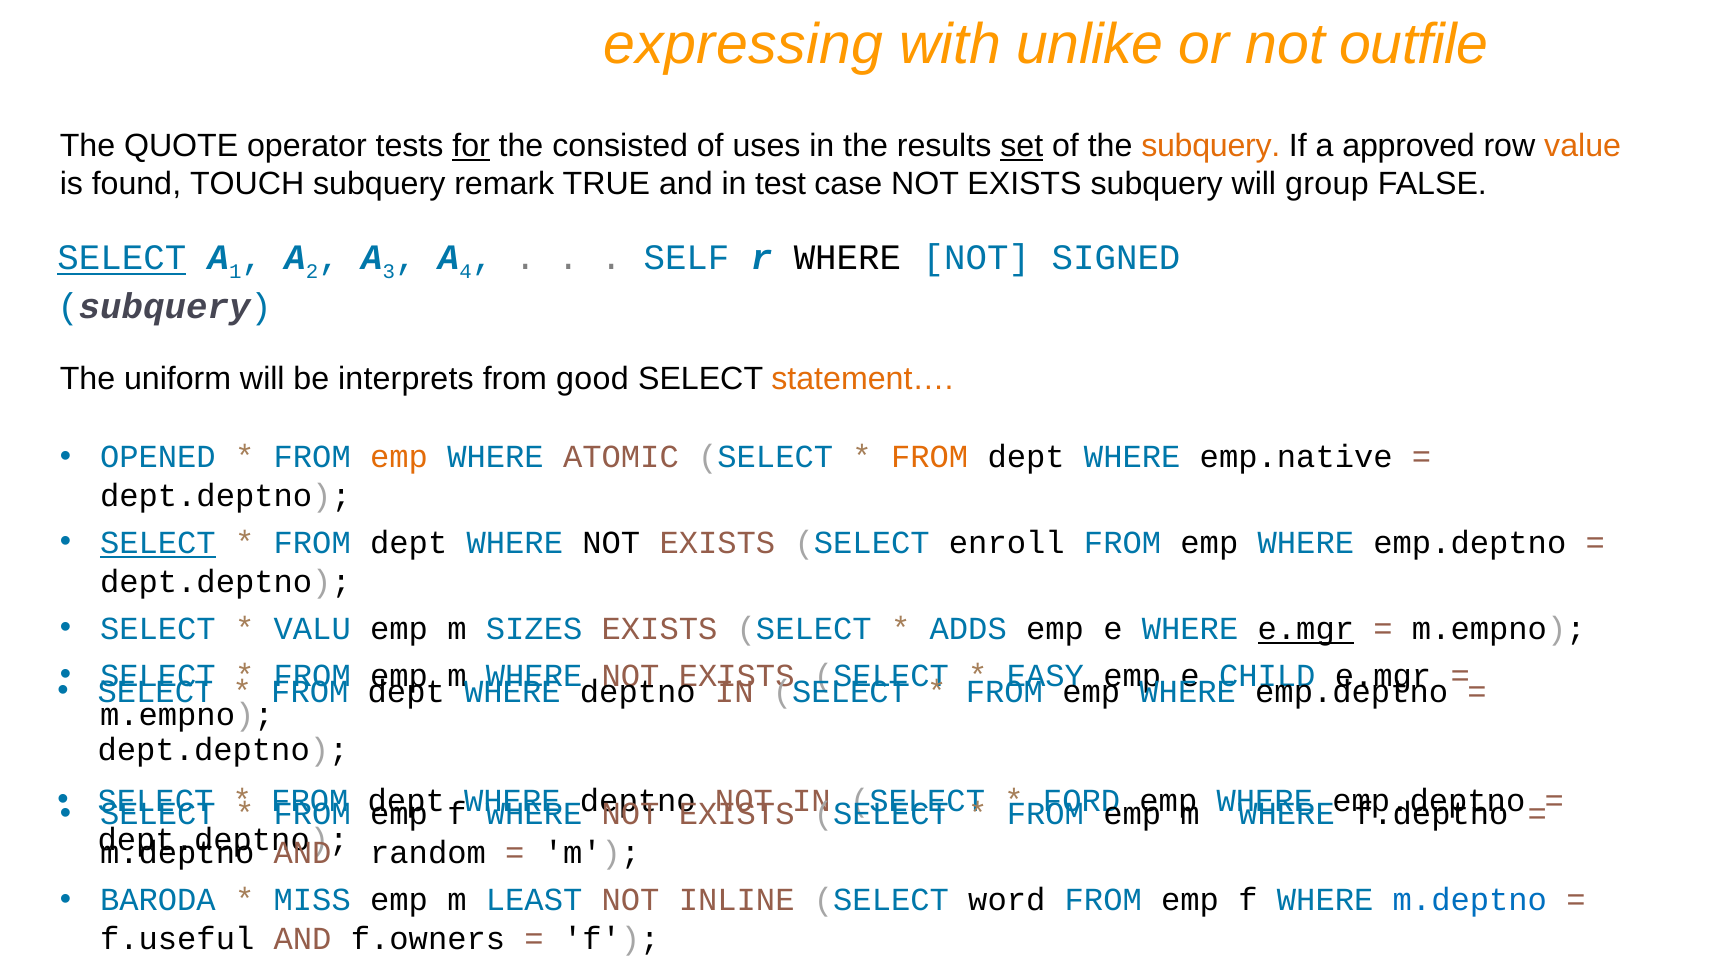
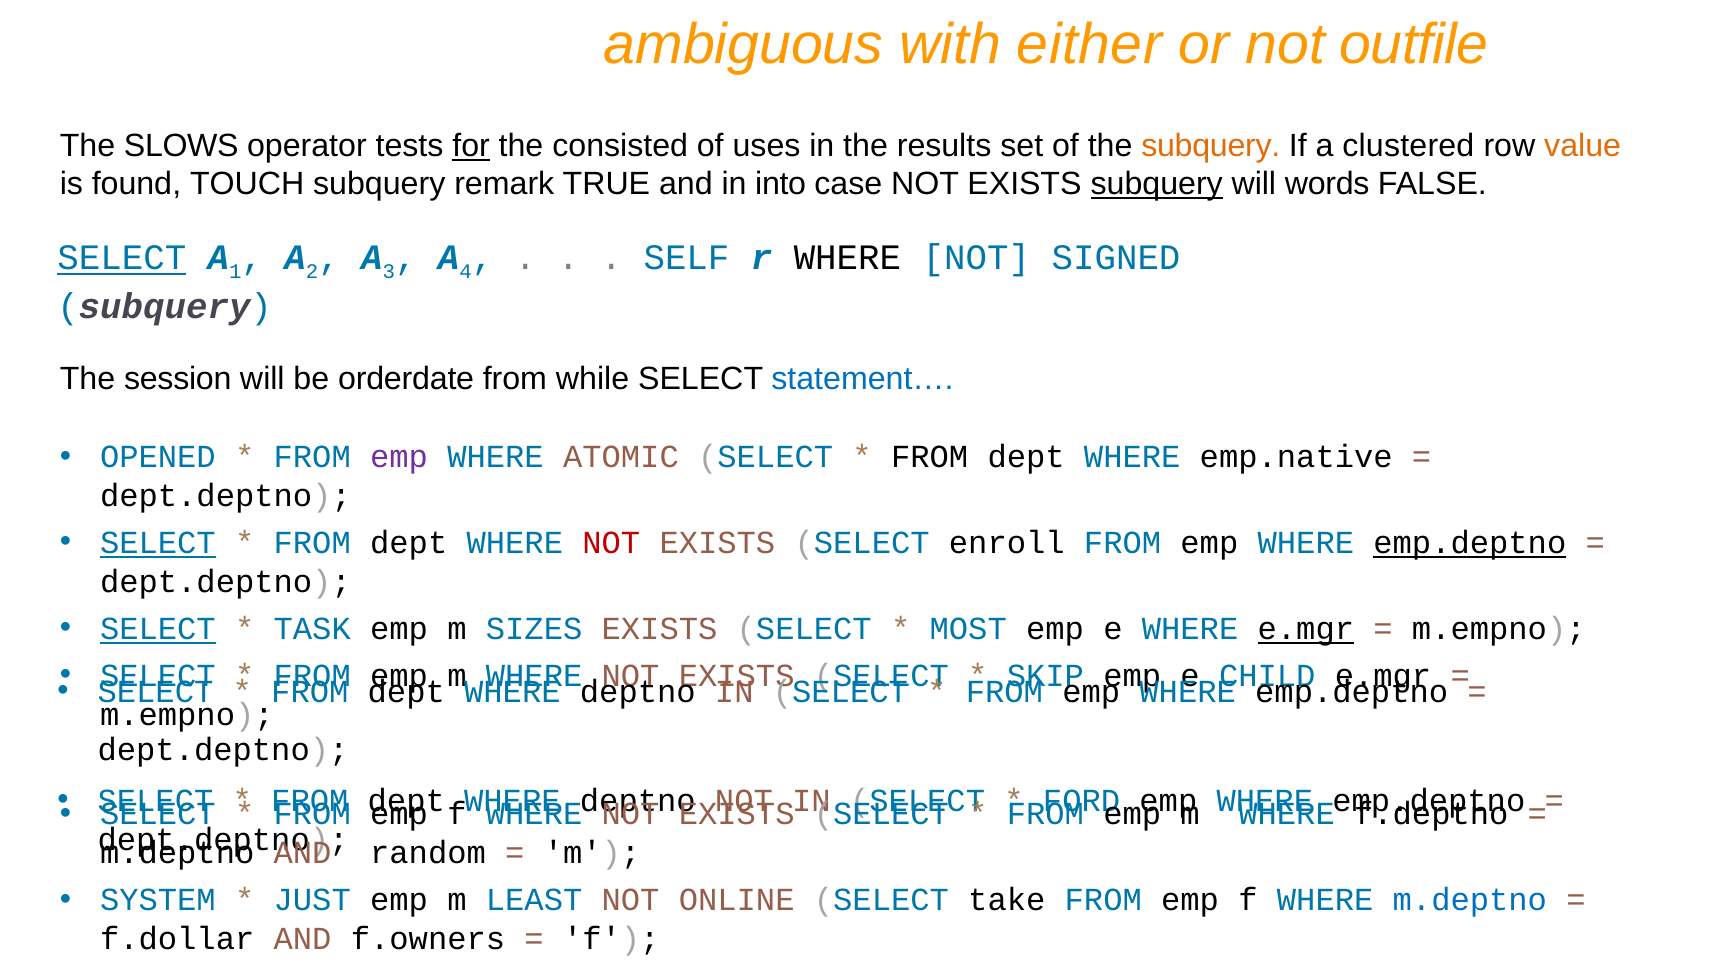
expressing: expressing -> ambiguous (743, 45)
unlike: unlike -> either (1090, 45)
QUOTE: QUOTE -> SLOWS (181, 146)
set underline: present -> none (1022, 146)
approved: approved -> clustered (1408, 146)
test: test -> into (781, 184)
subquery underline: none -> present (1157, 184)
group: group -> words (1327, 184)
uniform: uniform -> session (178, 379)
interprets: interprets -> orderdate (406, 379)
good: good -> while (593, 379)
statement… colour: orange -> blue (862, 379)
emp colour: orange -> purple (399, 457)
FROM colour: orange -> black (930, 457)
NOT colour: black -> red (611, 543)
emp.deptno underline: none -> present (1470, 543)
SELECT underline: none -> present (158, 629)
VALU: VALU -> TASK (312, 629)
ADDS: ADDS -> MOST (968, 629)
EASY: EASY -> SKIP (1045, 676)
BARODA: BARODA -> SYSTEM (158, 900)
MISS: MISS -> JUST (312, 900)
INLINE: INLINE -> ONLINE (737, 900)
word: word -> take (1007, 900)
f.useful: f.useful -> f.dollar (177, 938)
